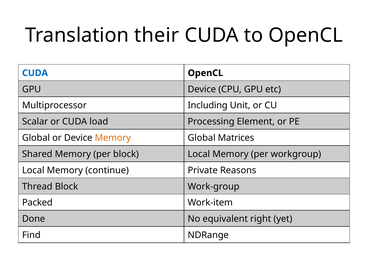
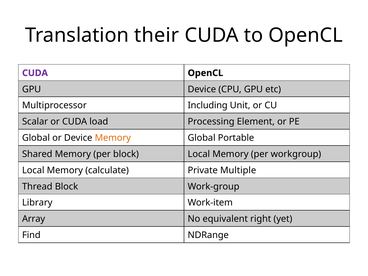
CUDA colour: blue -> purple (35, 73)
Matrices: Matrices -> Portable (236, 138)
continue: continue -> calculate (107, 170)
Reasons: Reasons -> Multiple (238, 170)
Packed: Packed -> Library (37, 203)
Done: Done -> Array (34, 219)
